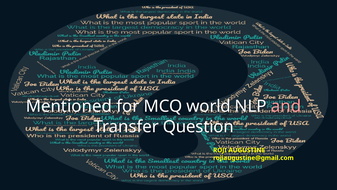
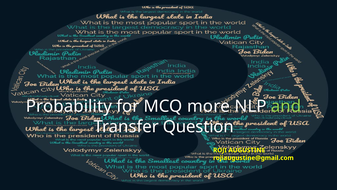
Mentioned: Mentioned -> Probability (69, 106)
world: world -> more (208, 106)
and colour: pink -> light green (286, 106)
